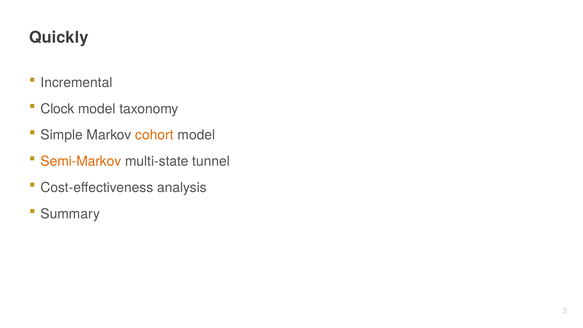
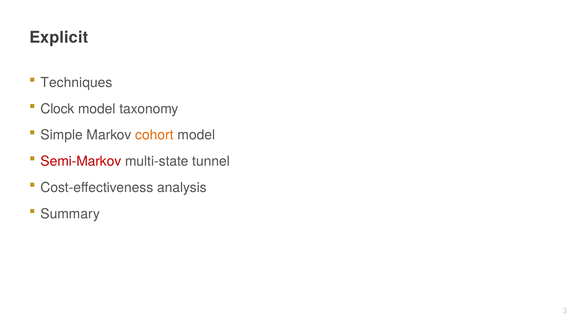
Quickly: Quickly -> Explicit (59, 38)
Incremental: Incremental -> Techniques (77, 83)
Semi-Markov colour: orange -> red (81, 161)
